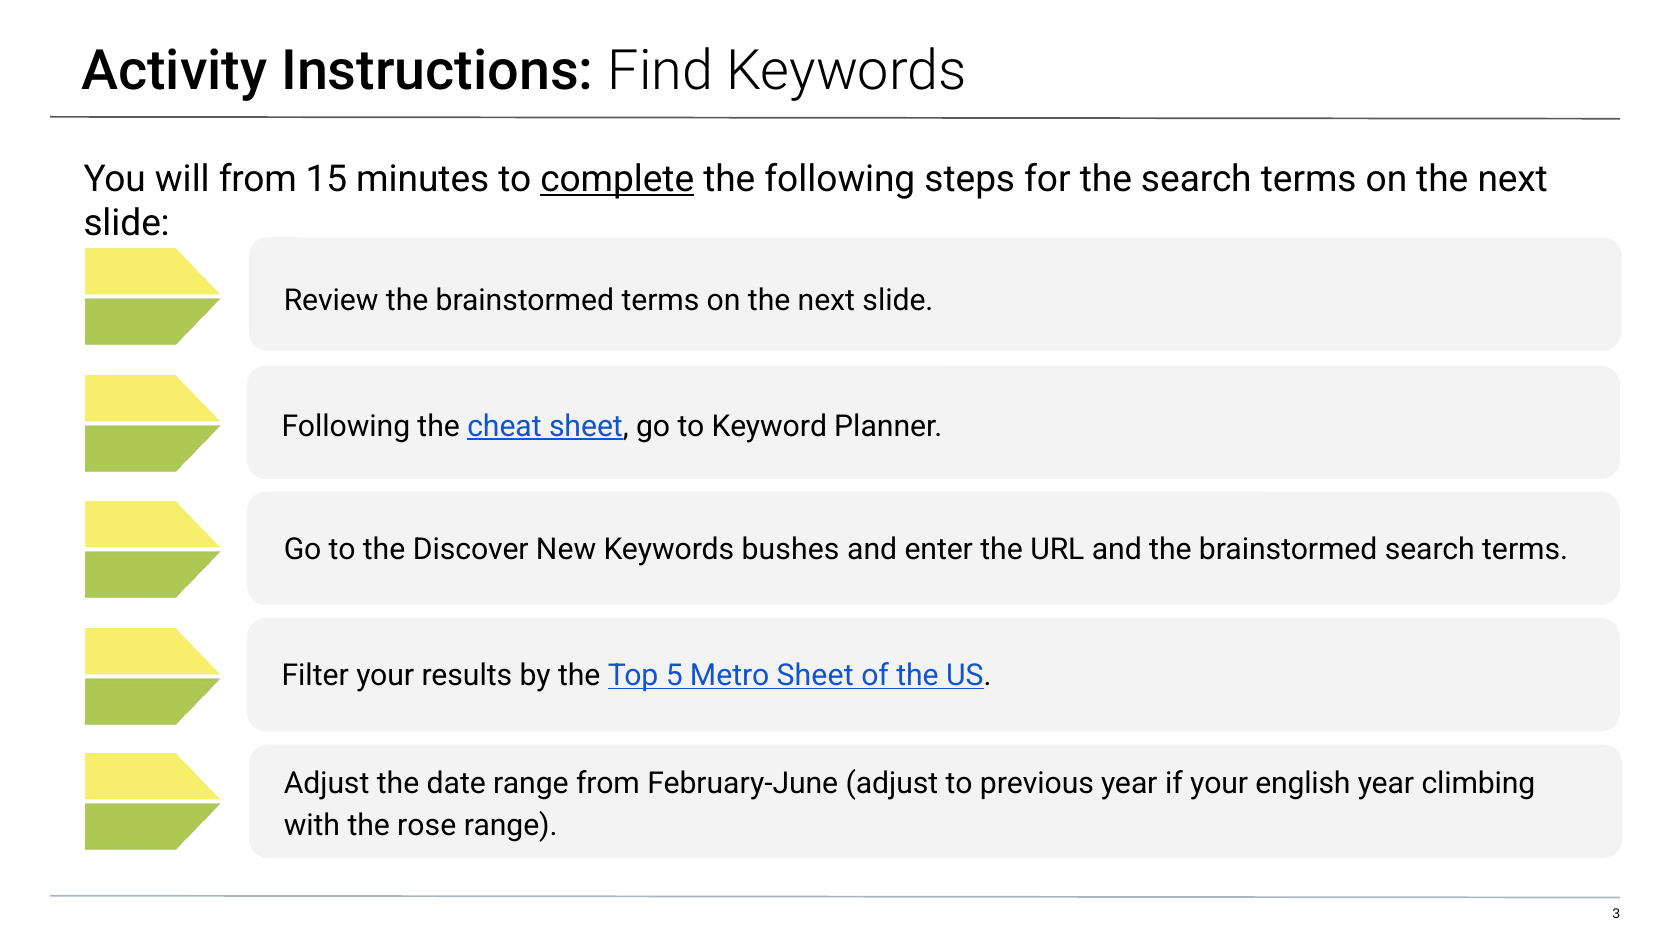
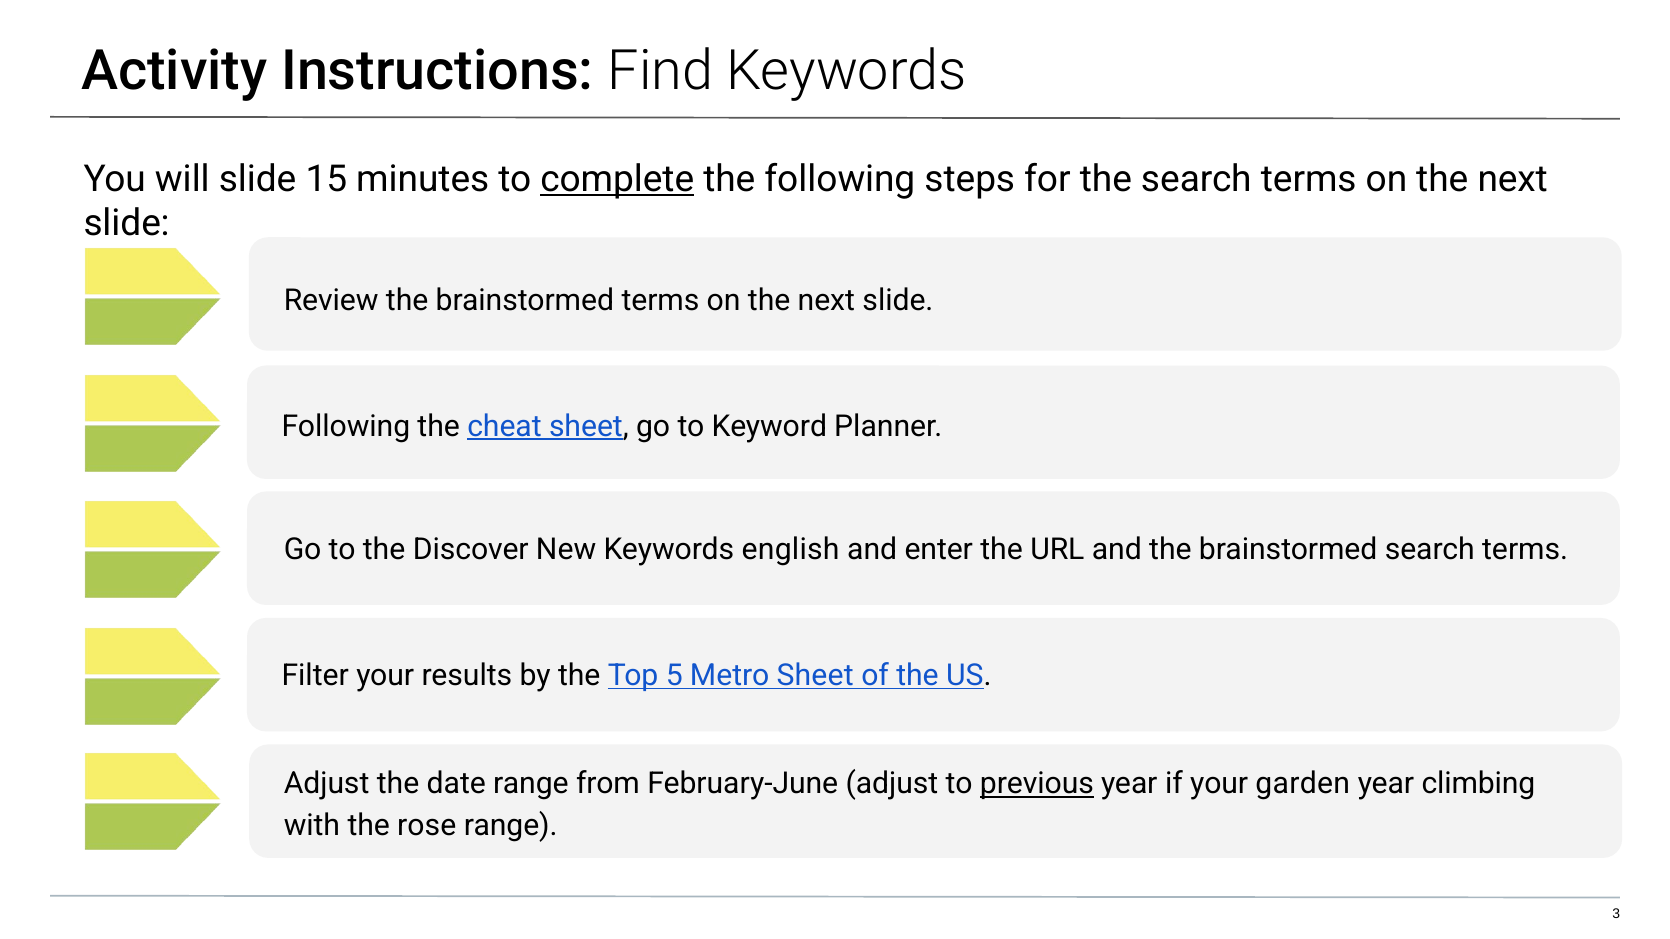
will from: from -> slide (258, 179)
bushes: bushes -> english (791, 550)
previous underline: none -> present (1037, 784)
english: english -> garden (1303, 784)
